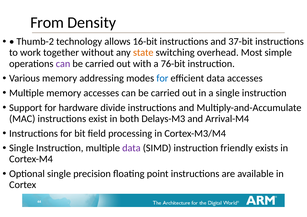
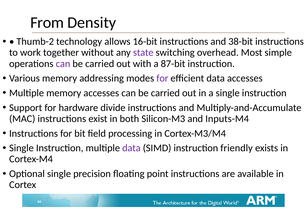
37-bit: 37-bit -> 38-bit (241, 42)
state colour: orange -> purple (143, 53)
76-bit: 76-bit -> 87-bit (173, 64)
for colour: blue -> purple (162, 78)
Delays-M3: Delays-M3 -> Silicon-M3 (163, 119)
Arrival-M4: Arrival-M4 -> Inputs-M4 (227, 119)
